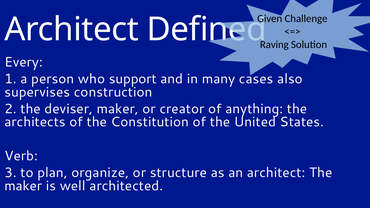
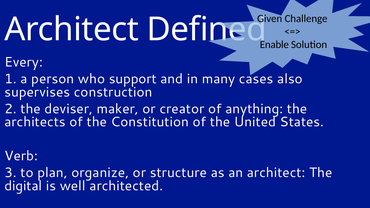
Raving: Raving -> Enable (274, 45)
maker: maker -> digital (23, 186)
